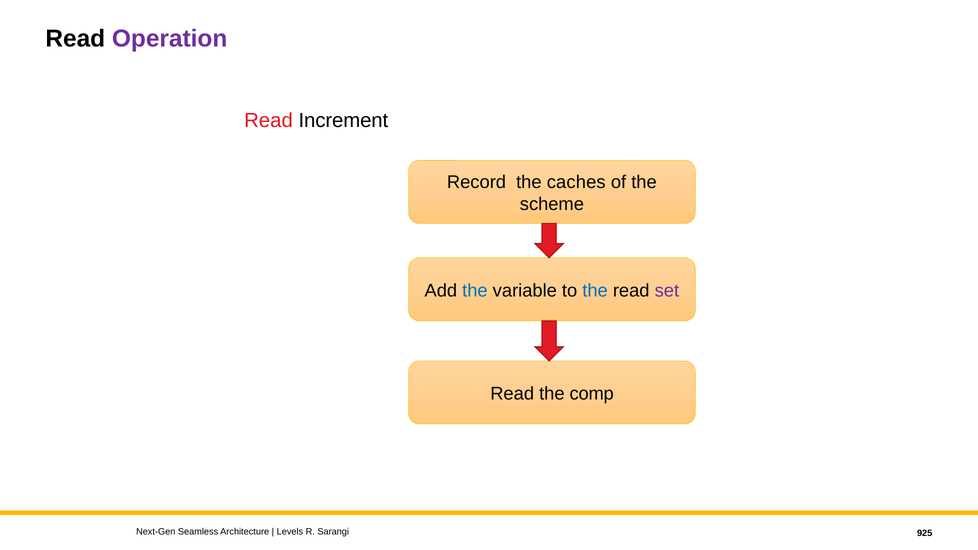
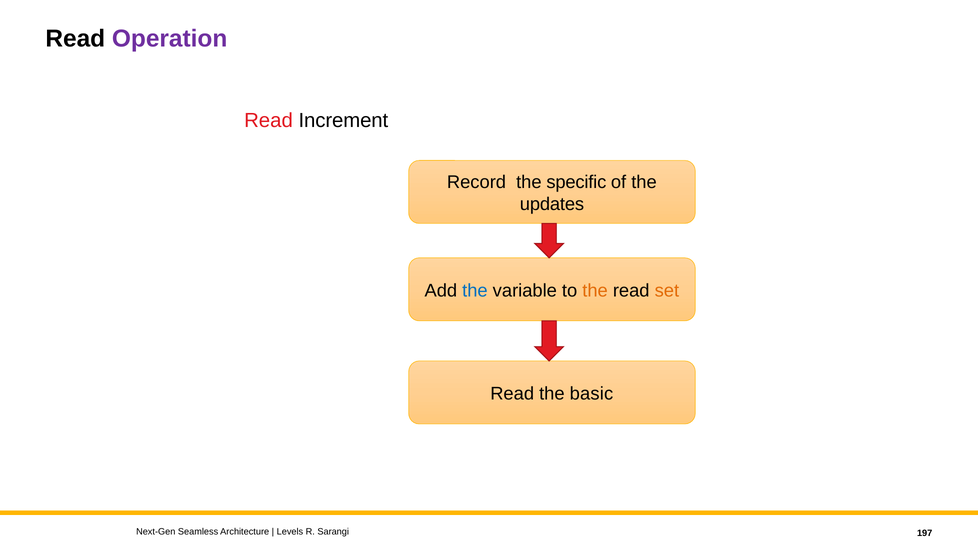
caches: caches -> specific (576, 182)
scheme: scheme -> updates (552, 204)
the colour: blue -> orange (595, 291)
set colour: purple -> orange (667, 291)
comp: comp -> basic (591, 394)
925: 925 -> 197 (925, 534)
